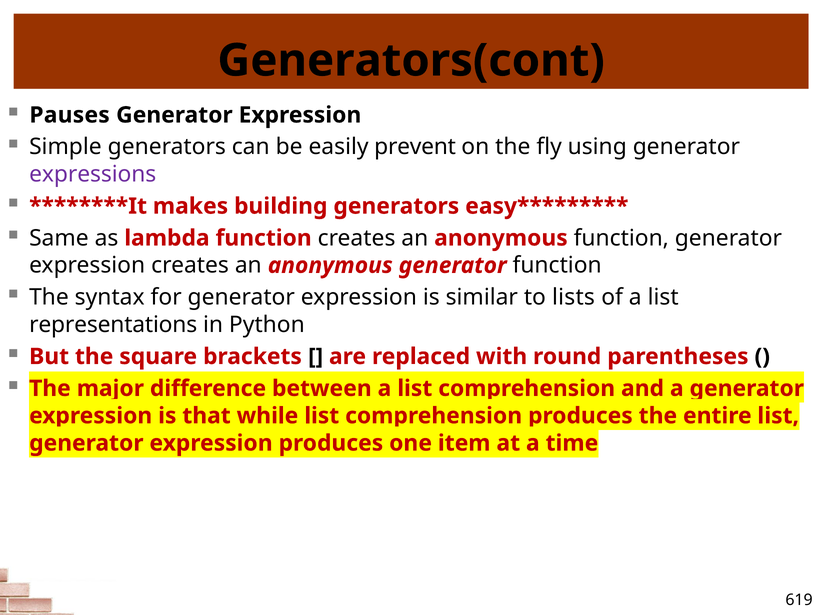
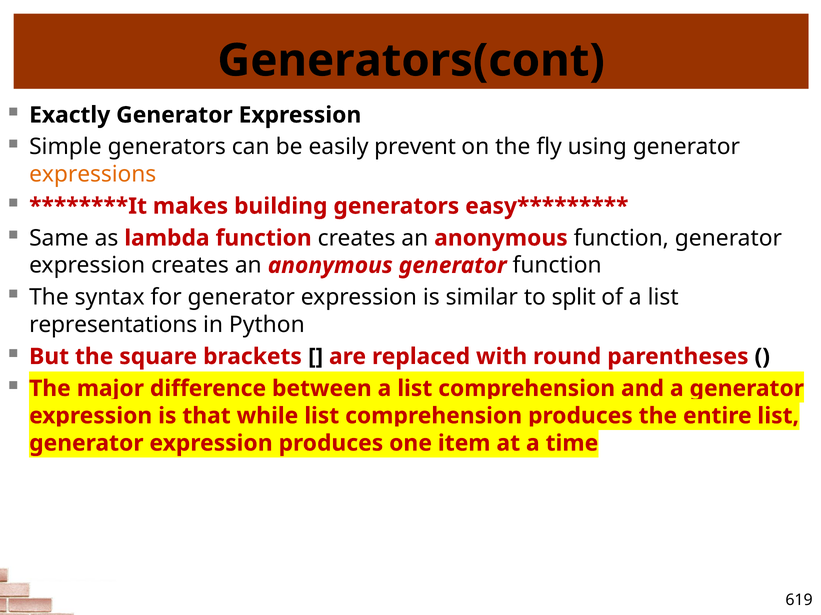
Pauses: Pauses -> Exactly (70, 115)
expressions colour: purple -> orange (93, 174)
lists: lists -> split (574, 298)
